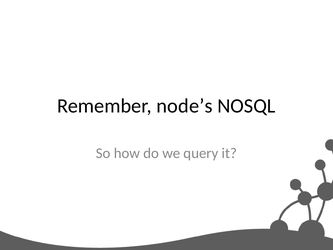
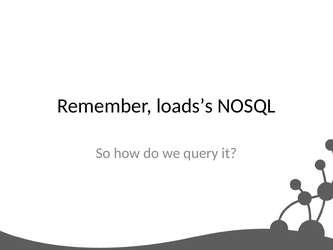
node’s: node’s -> loads’s (185, 106)
